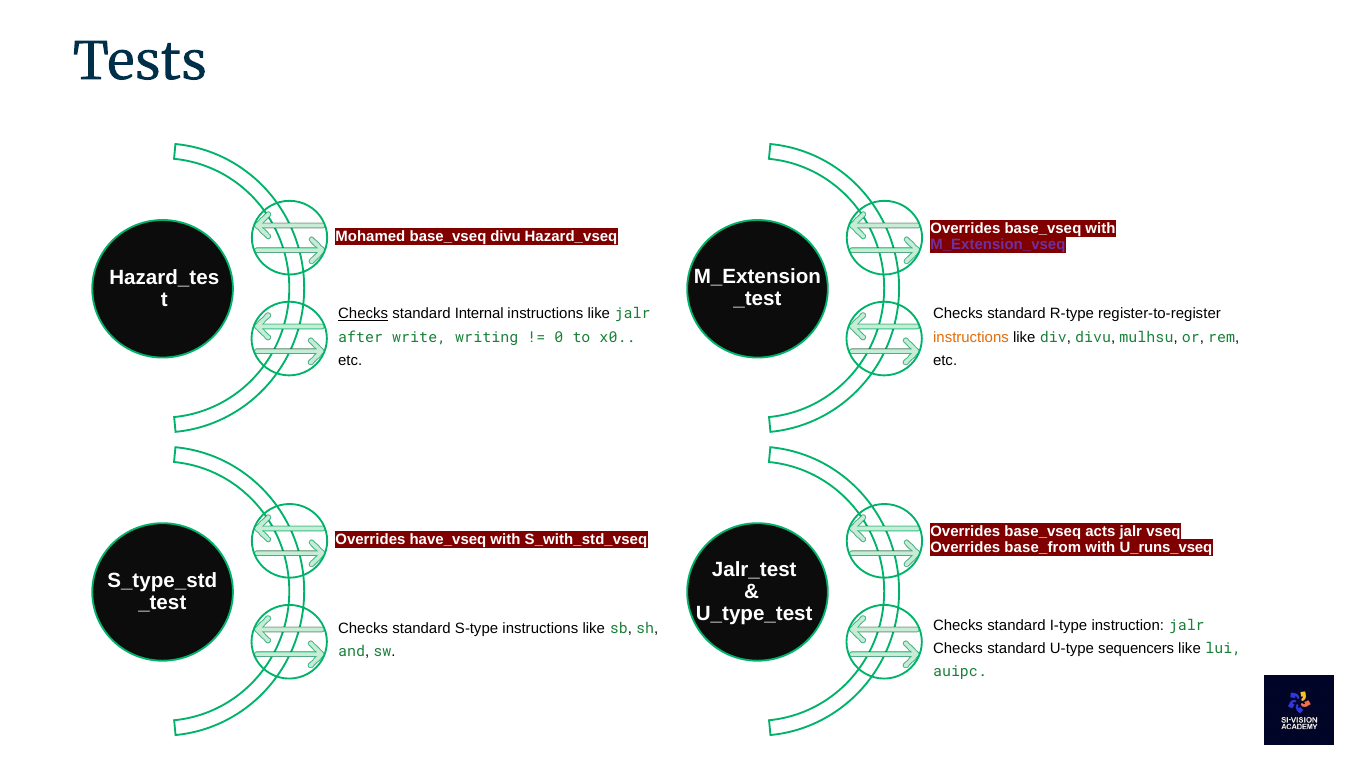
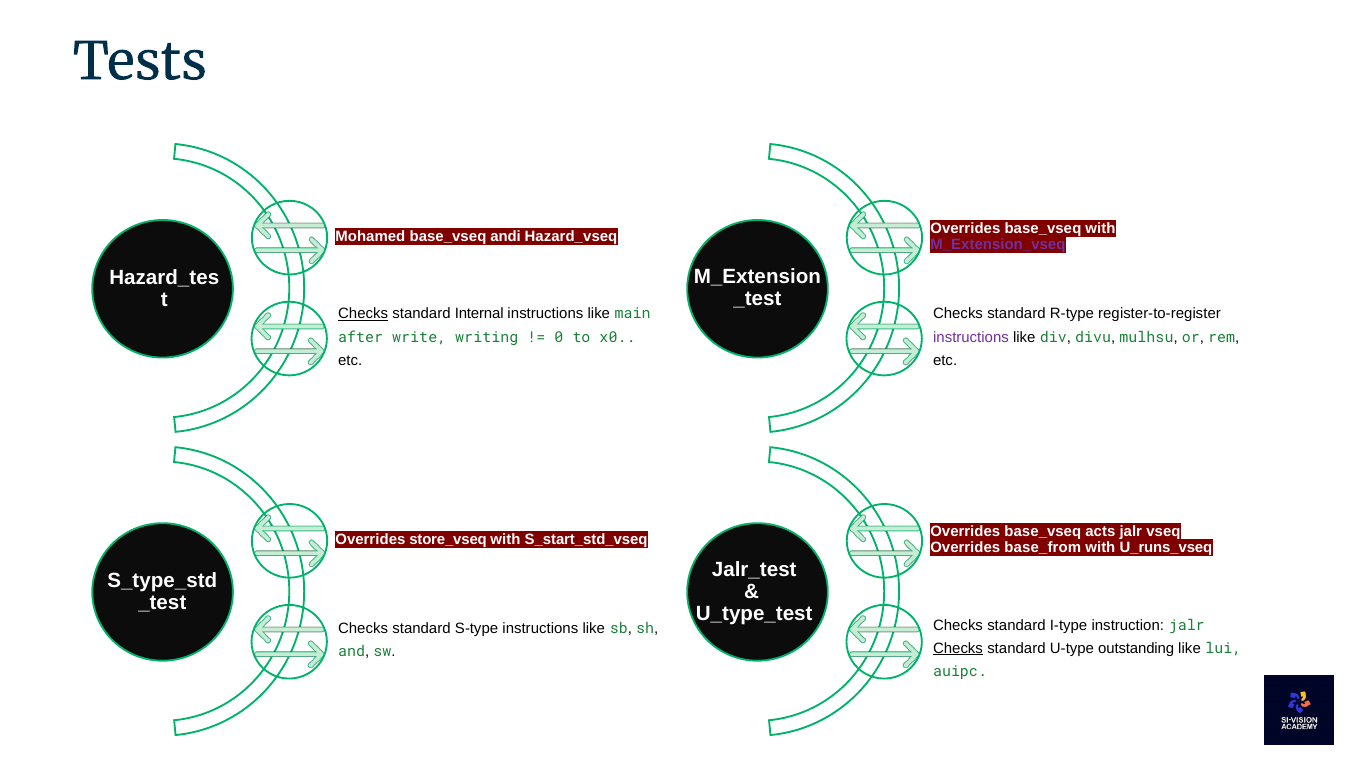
base_vseq divu: divu -> andi (506, 237)
like jalr: jalr -> main (633, 314)
instructions colour: orange -> purple (971, 337)
have_vseq: have_vseq -> store_vseq (448, 540)
S_with_std_vseq: S_with_std_vseq -> S_start_std_vseq (586, 540)
Checks underline: none -> present (958, 648)
sequencers: sequencers -> outstanding (1136, 648)
